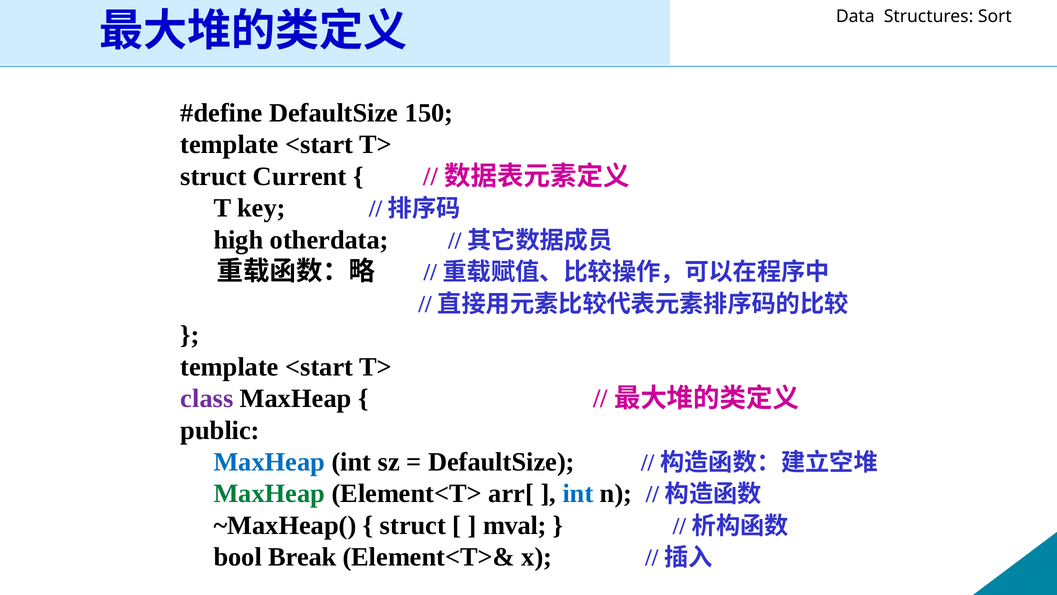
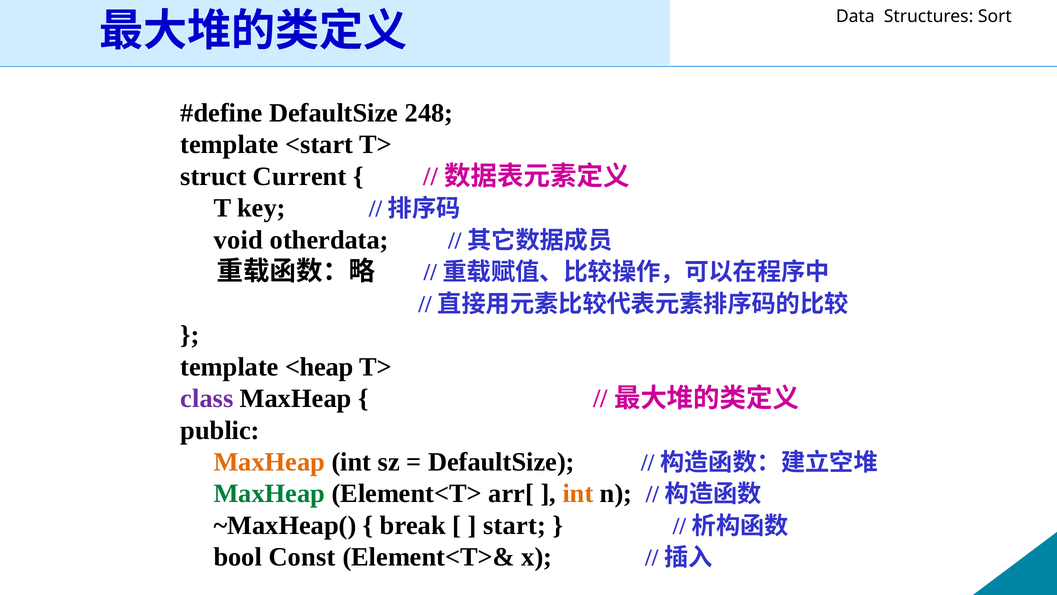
150: 150 -> 248 (429, 113)
high: high -> void (238, 240)
<start: <start -> <heap (319, 367)
MaxHeap colour: blue -> orange (269, 462)
int colour: blue -> orange (578, 493)
struct: struct -> break (413, 525)
mval: mval -> start (515, 525)
Break: Break -> Const (302, 557)
